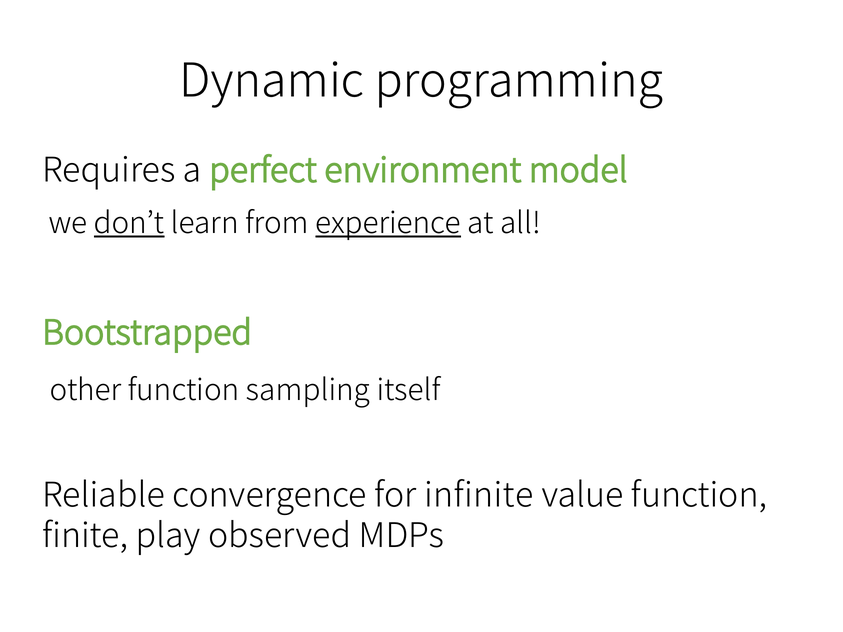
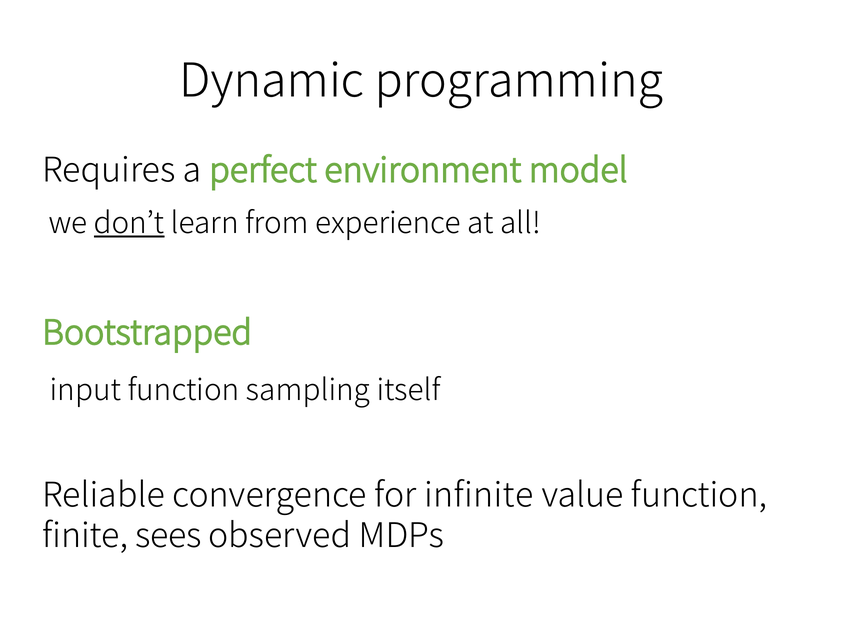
experience underline: present -> none (388, 224)
other: other -> input (85, 390)
play: play -> sees (168, 536)
